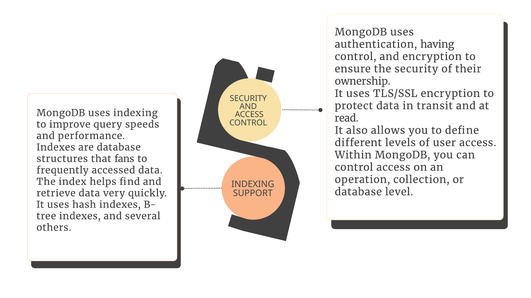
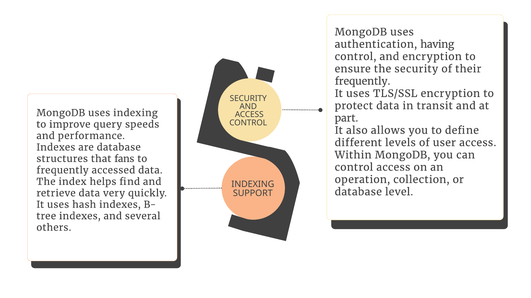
ownership: ownership -> frequently (363, 81)
read: read -> part (346, 118)
